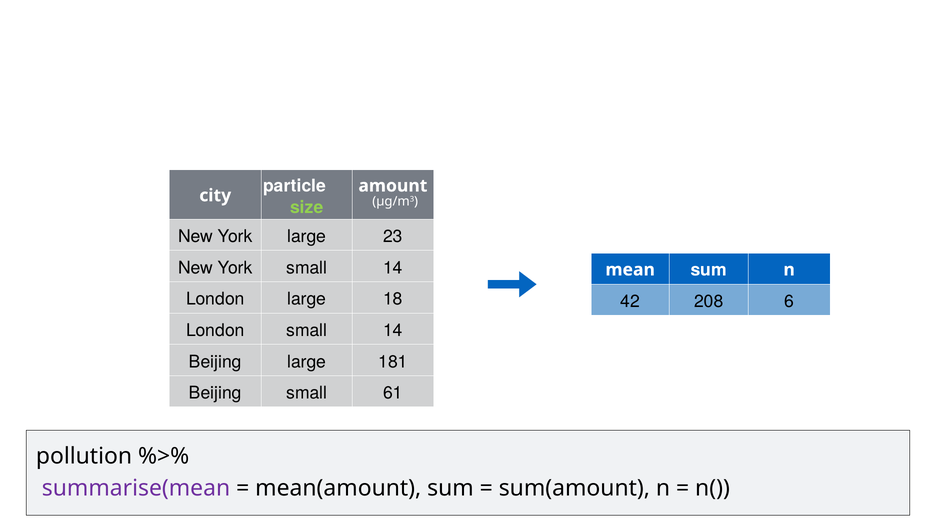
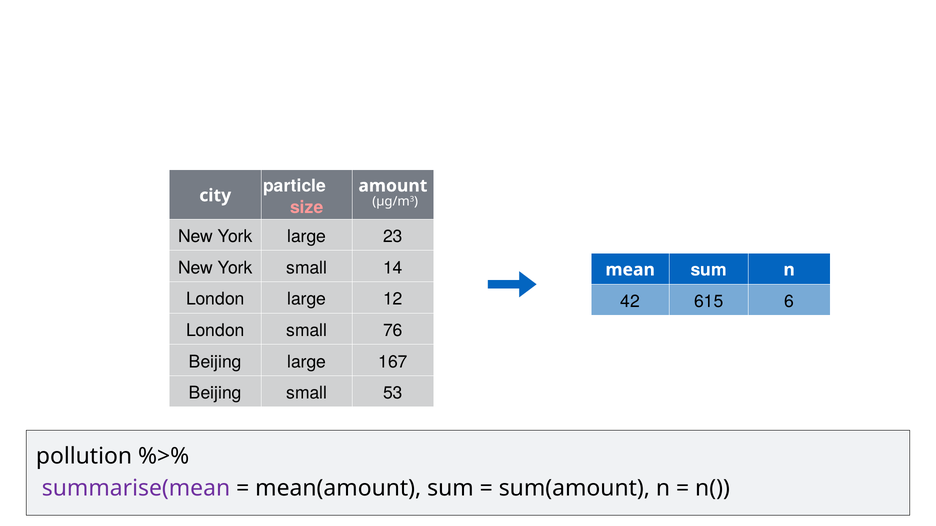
size colour: light green -> pink (307, 207)
18: 18 -> 12 (393, 299)
208: 208 -> 615 (709, 302)
London small 14: 14 -> 76 (393, 331)
181: 181 -> 167 (393, 362)
61: 61 -> 53 (393, 393)
